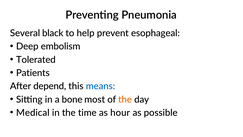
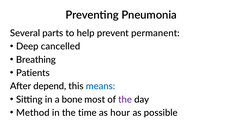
black: black -> parts (53, 33)
esophageal: esophageal -> permanent (155, 33)
embolism: embolism -> cancelled (61, 46)
Tolerated: Tolerated -> Breathing (36, 60)
the colour: orange -> purple (125, 99)
Medical: Medical -> Method (33, 113)
